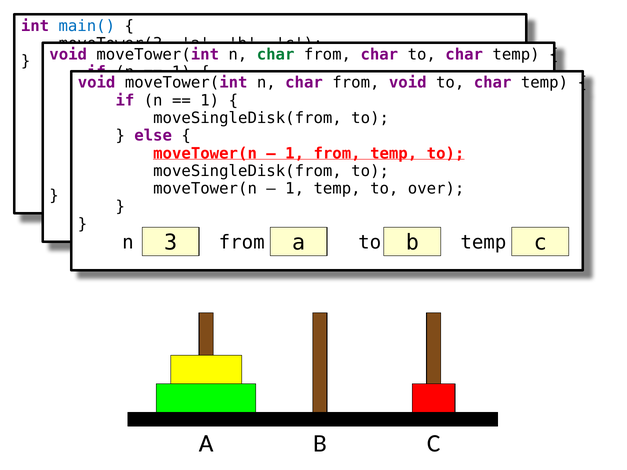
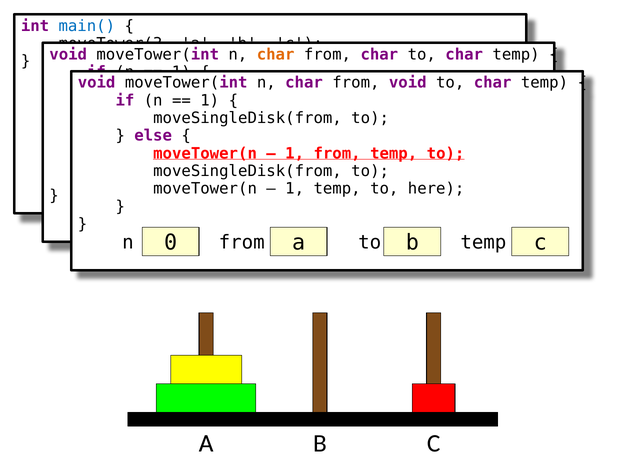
char colour: green -> orange (276, 54)
over: over -> here (436, 189)
3: 3 -> 0 (171, 243)
